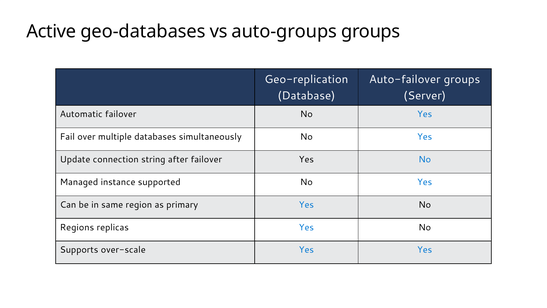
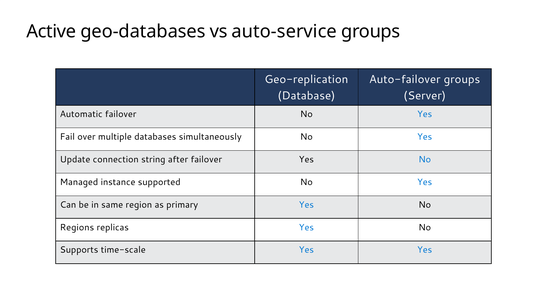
auto-groups: auto-groups -> auto-service (284, 31)
over-scale: over-scale -> time-scale (123, 250)
